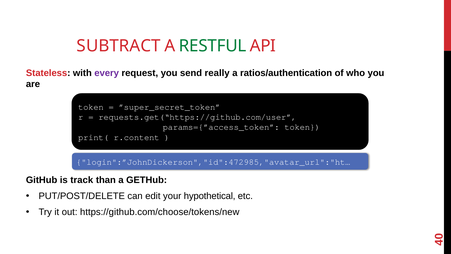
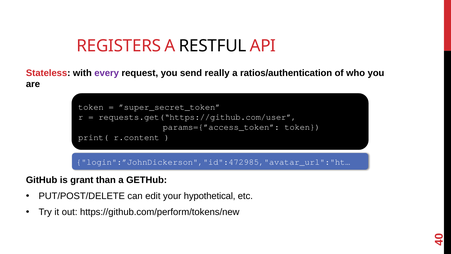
SUBTRACT: SUBTRACT -> REGISTERS (119, 46)
RESTFUL colour: green -> black (213, 46)
track: track -> grant (82, 180)
https://github.com/choose/tokens/new: https://github.com/choose/tokens/new -> https://github.com/perform/tokens/new (160, 212)
